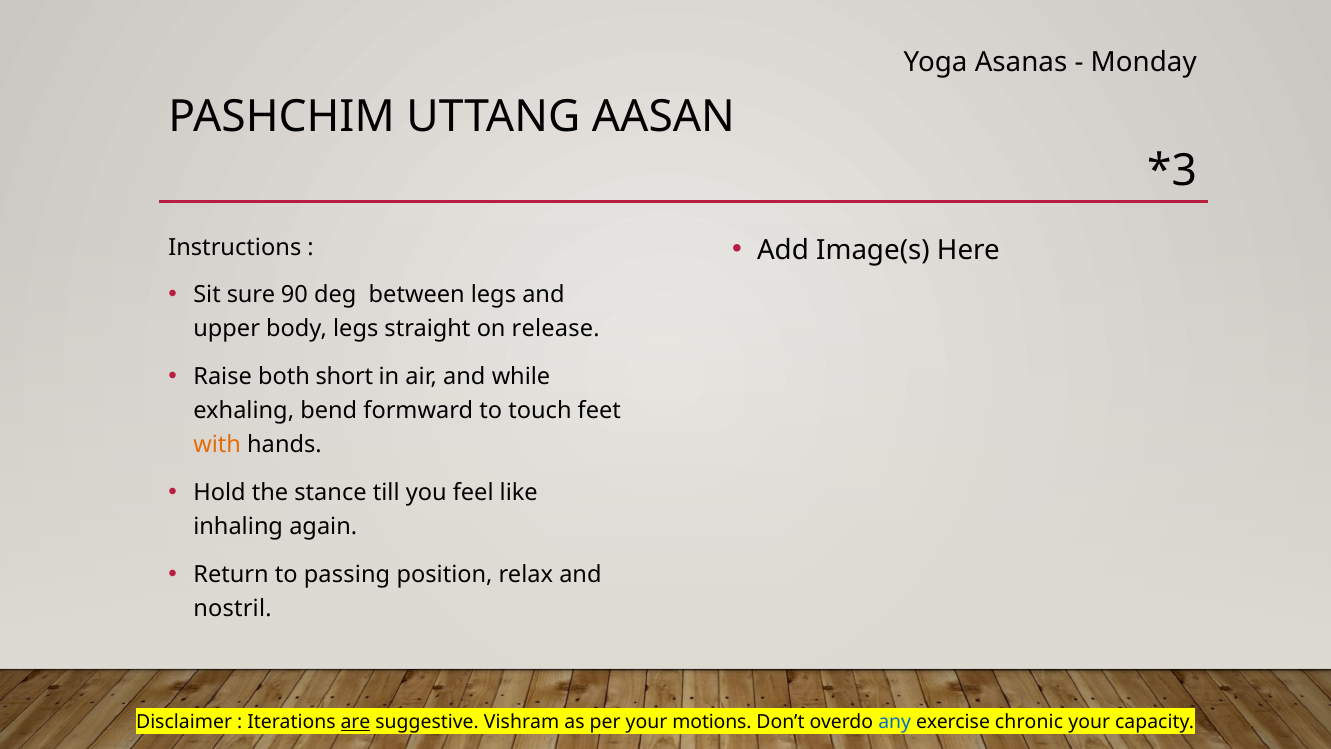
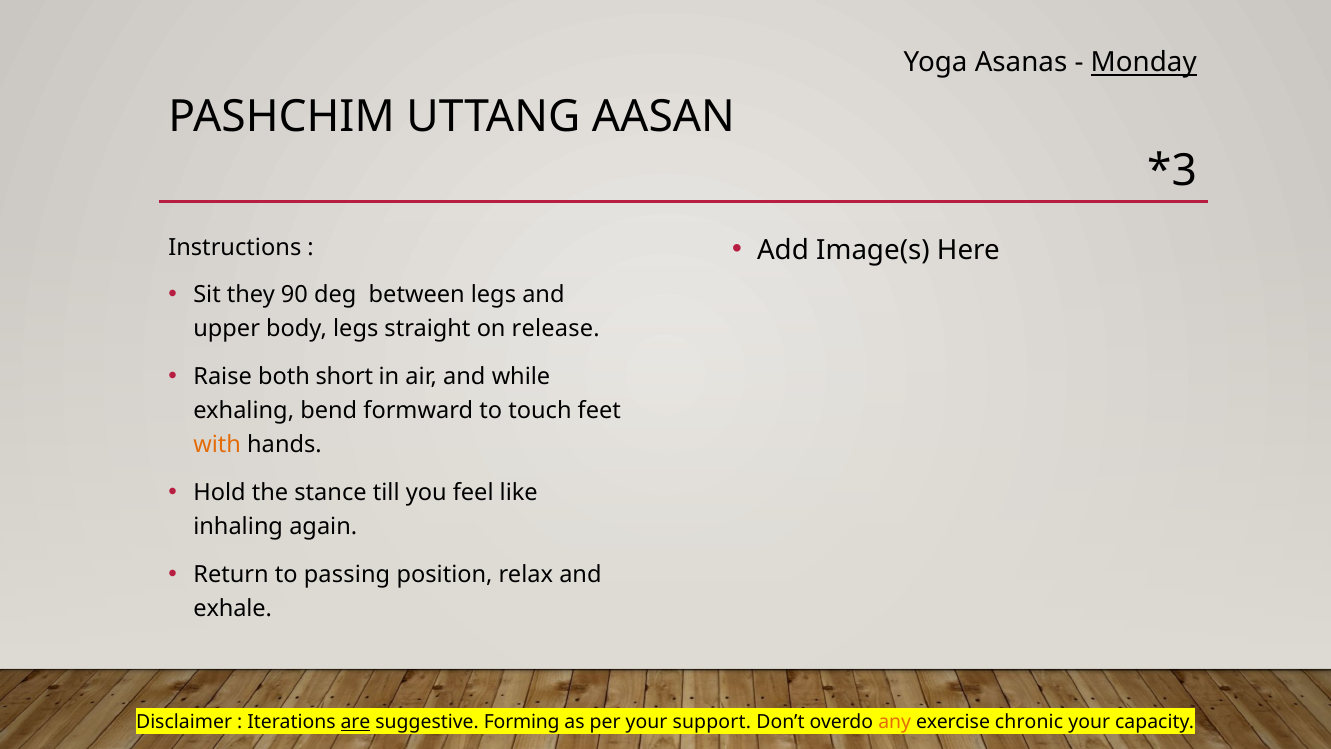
Monday underline: none -> present (1144, 63)
sure: sure -> they (251, 295)
nostril: nostril -> exhale (233, 608)
Vishram: Vishram -> Forming (522, 722)
motions: motions -> support (712, 722)
any colour: blue -> orange (895, 722)
